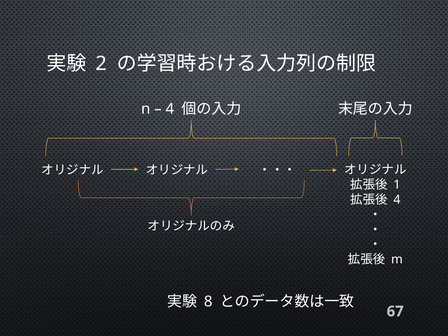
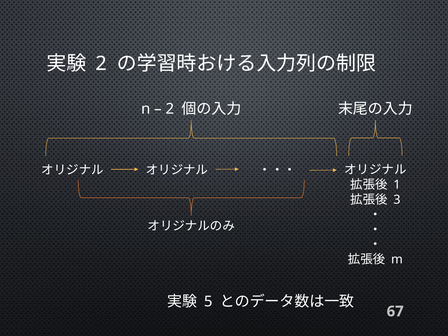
4: 4 -> 2 (170, 109)
4: 4 -> 3 (397, 200)
8: 8 -> 5 (208, 302)
